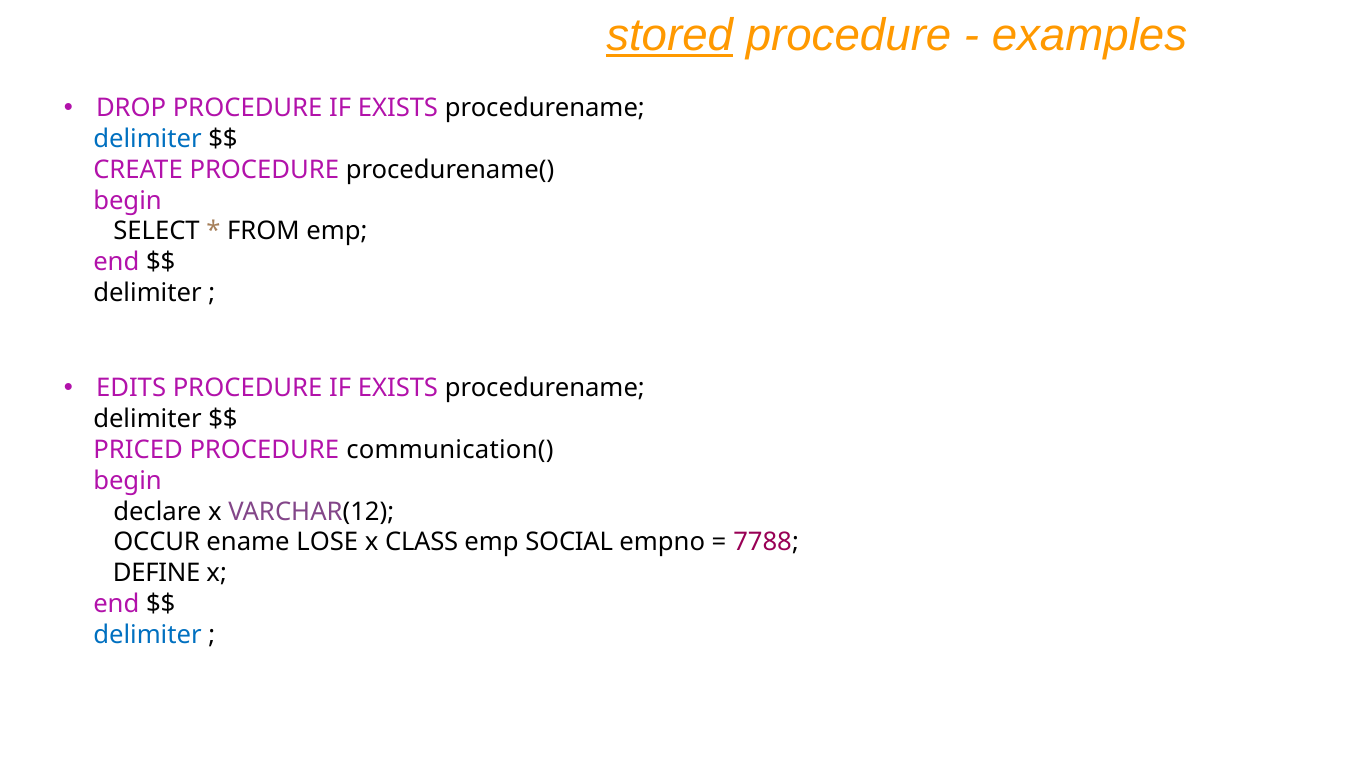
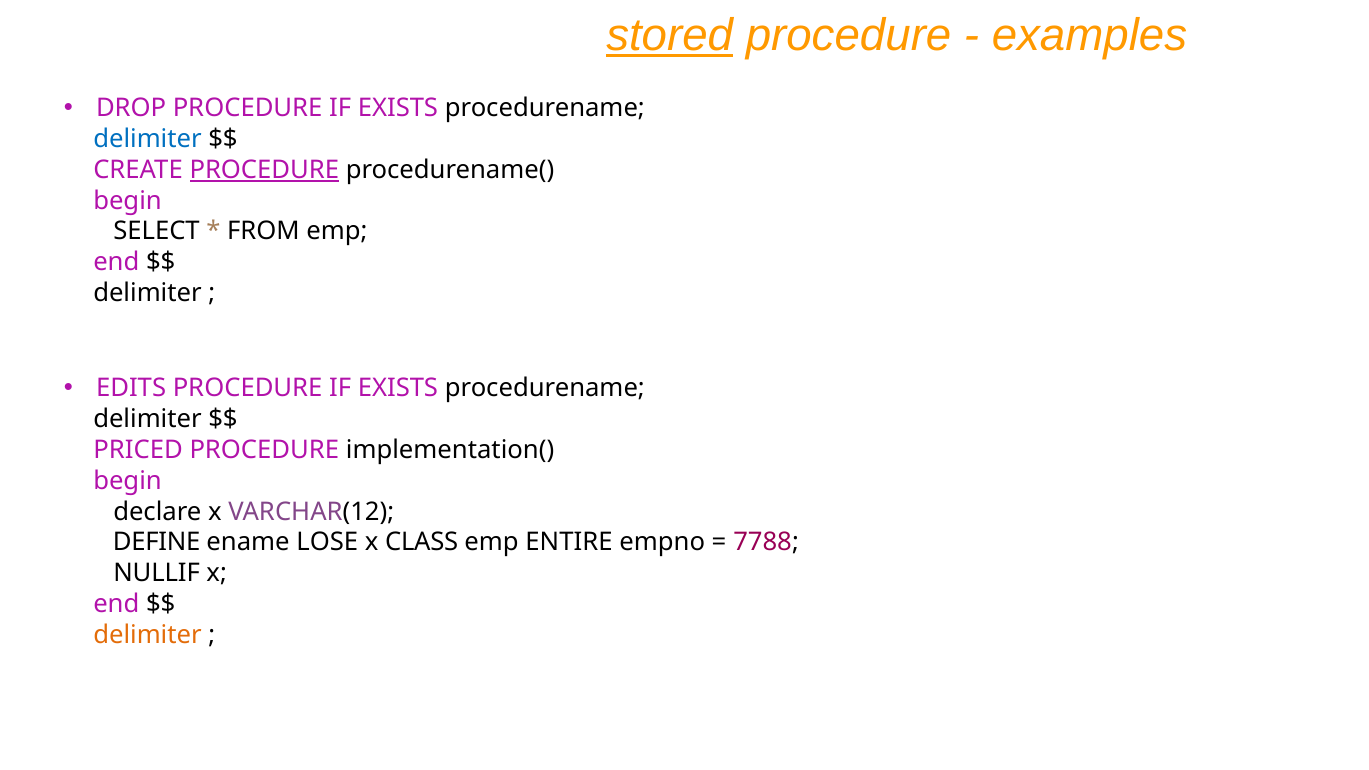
PROCEDURE underline: none -> present (264, 170)
communication(: communication( -> implementation( (450, 450)
OCCUR: OCCUR -> DEFINE (157, 542)
SOCIAL: SOCIAL -> ENTIRE (569, 542)
DEFINE: DEFINE -> NULLIF (157, 573)
delimiter colour: blue -> orange (147, 635)
